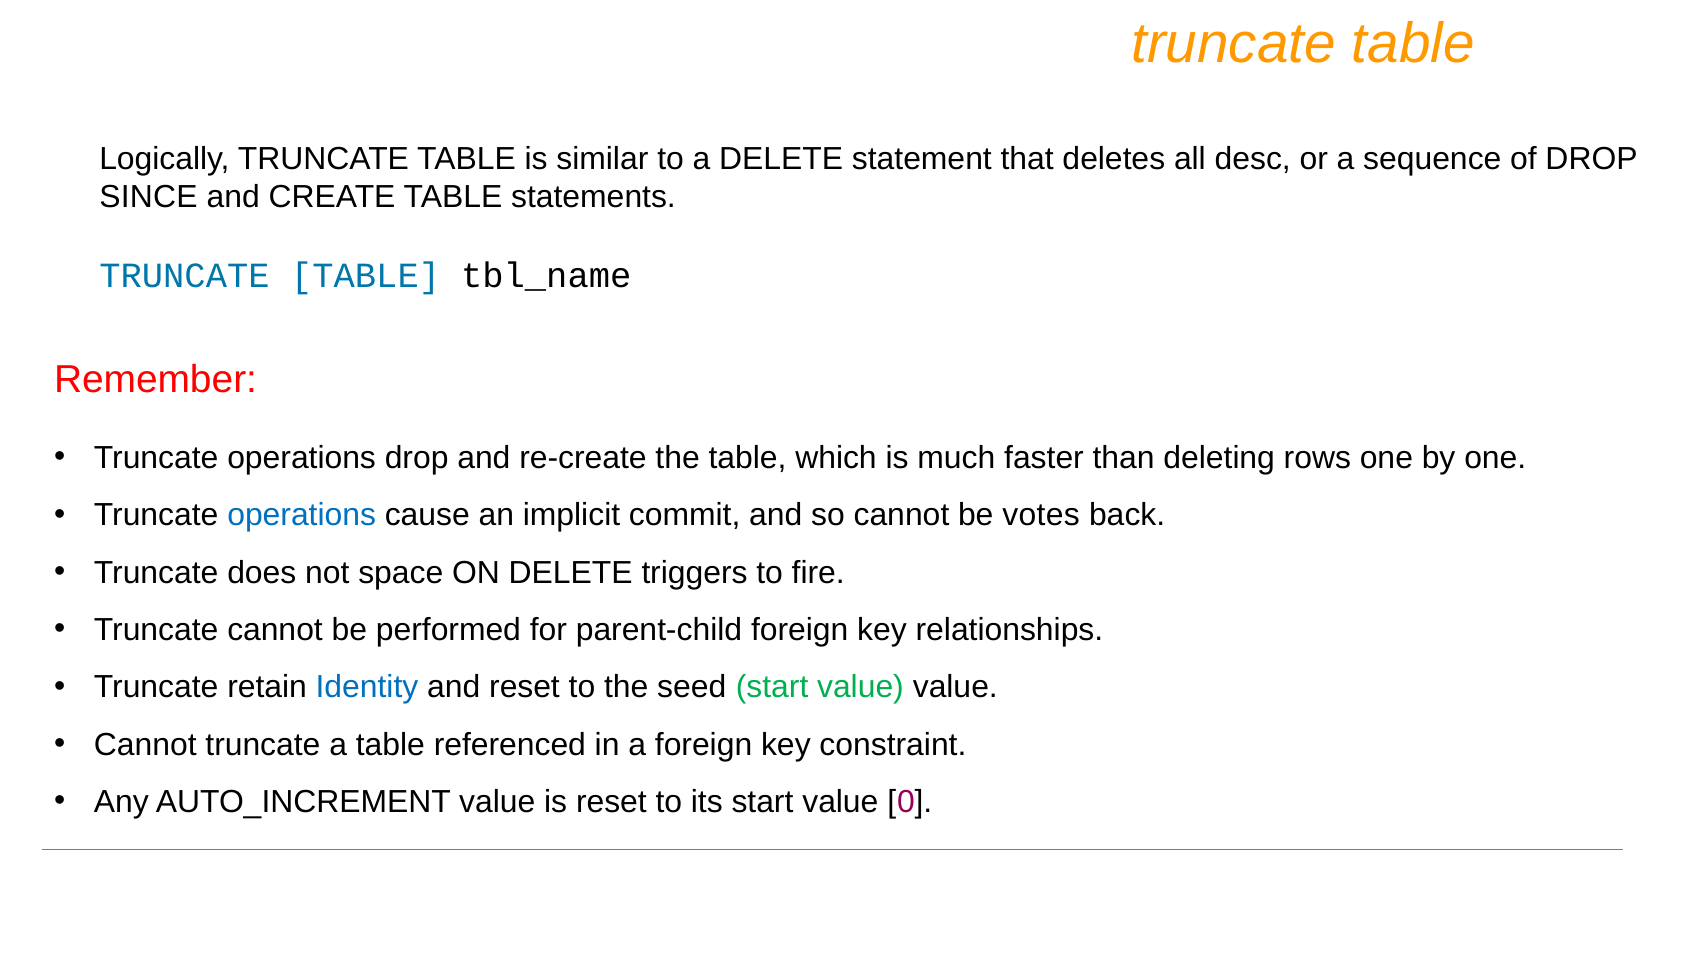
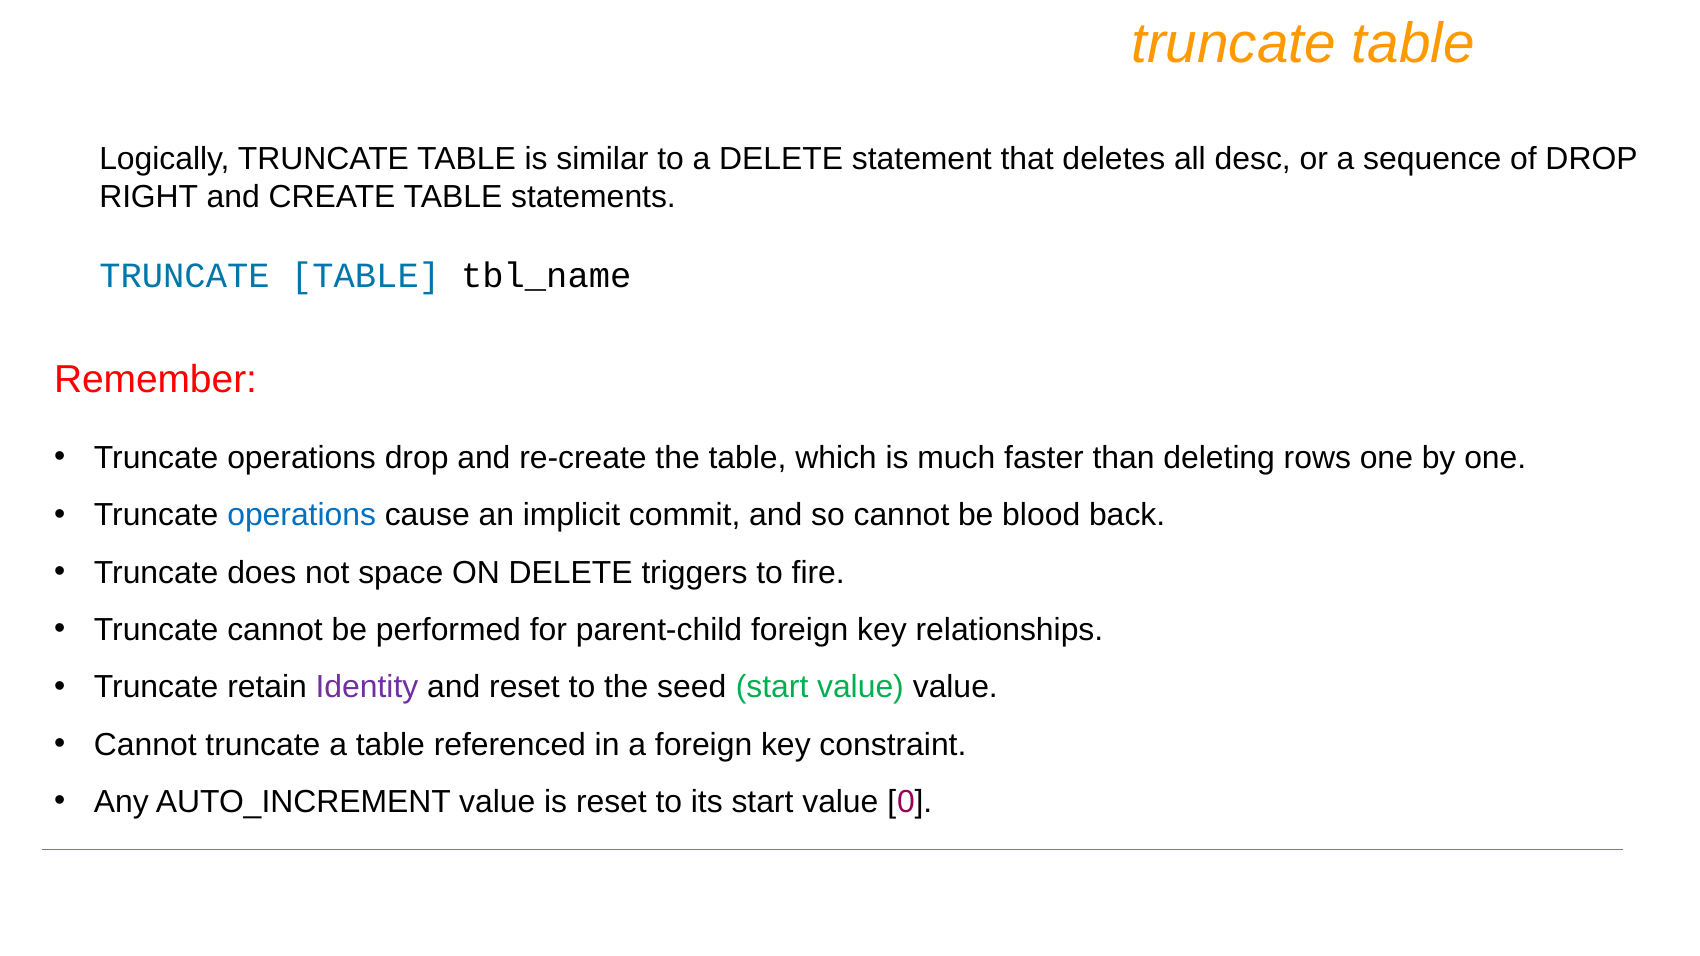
SINCE: SINCE -> RIGHT (149, 197)
votes: votes -> blood (1041, 515)
Identity colour: blue -> purple (367, 688)
